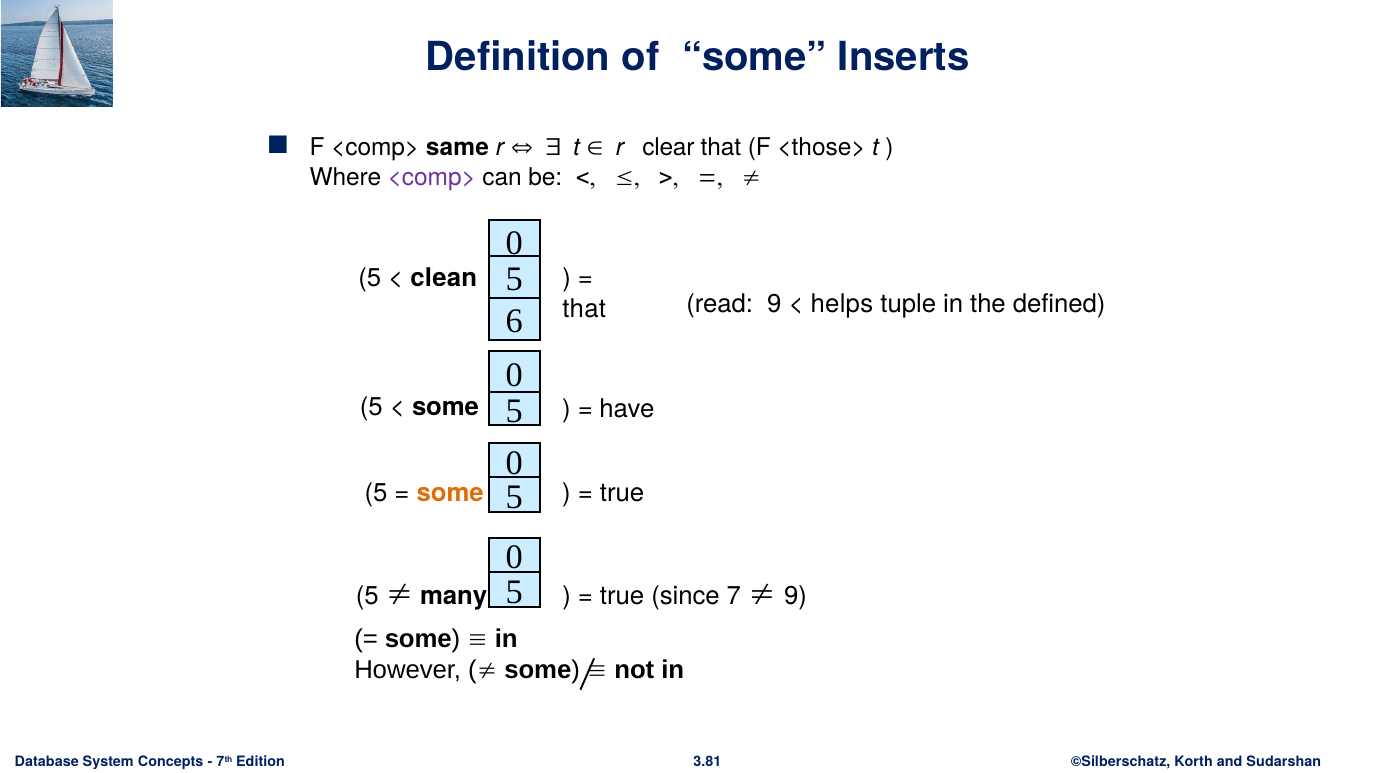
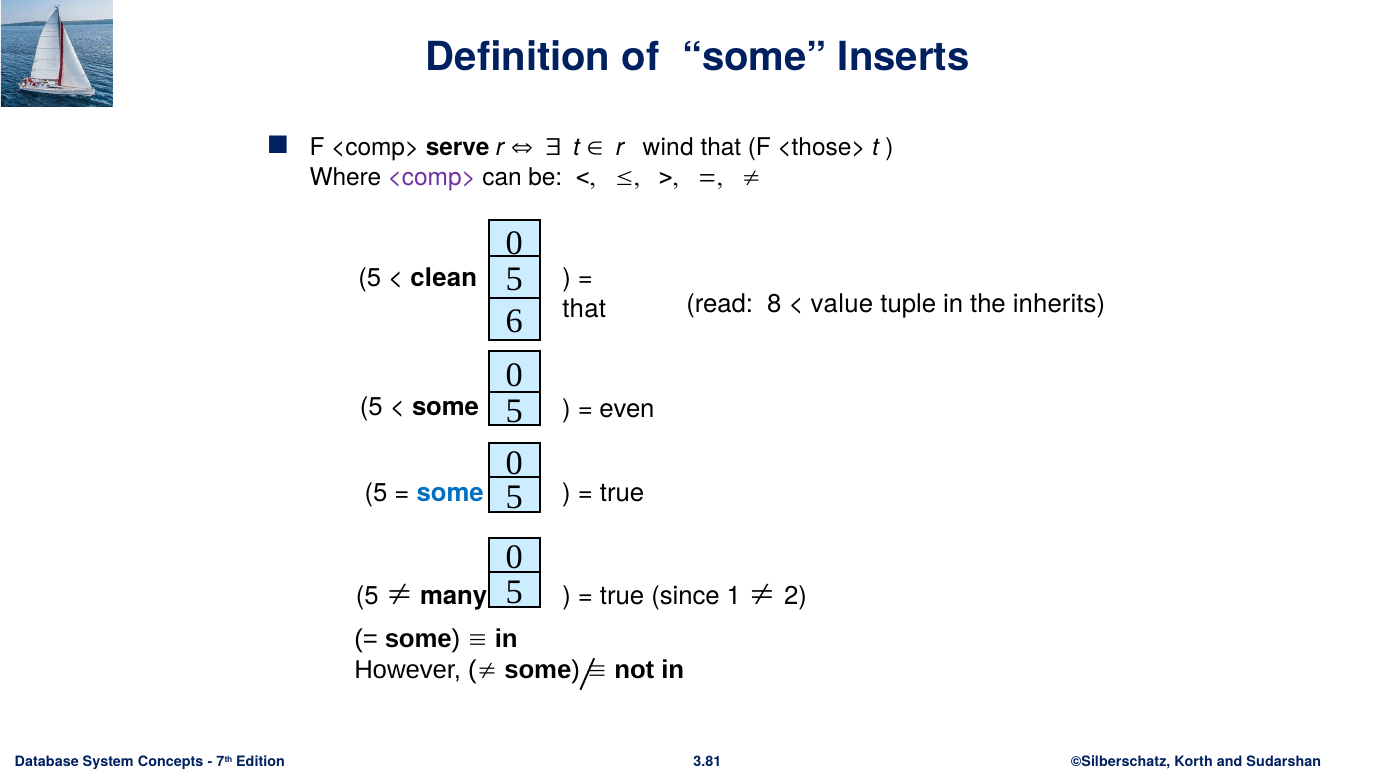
same: same -> serve (458, 148)
clear: clear -> wind (668, 148)
read 9: 9 -> 8 (774, 304)
helps: helps -> value (842, 304)
defined: defined -> inherits (1059, 304)
have: have -> even (627, 409)
some colour: orange -> blue (450, 493)
7: 7 -> 1 (734, 597)
9: 9 -> 2 (796, 597)
